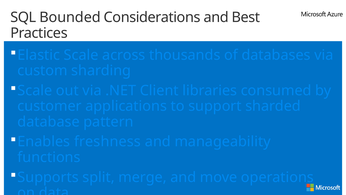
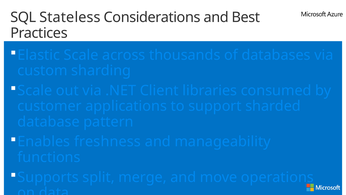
Bounded: Bounded -> Stateless (70, 17)
